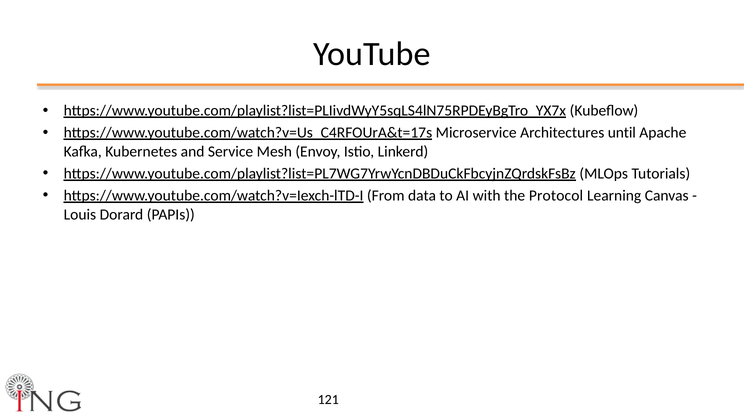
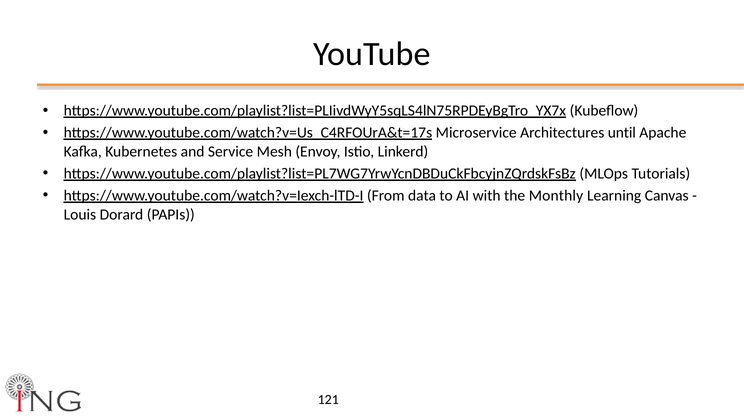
Protocol: Protocol -> Monthly (556, 196)
